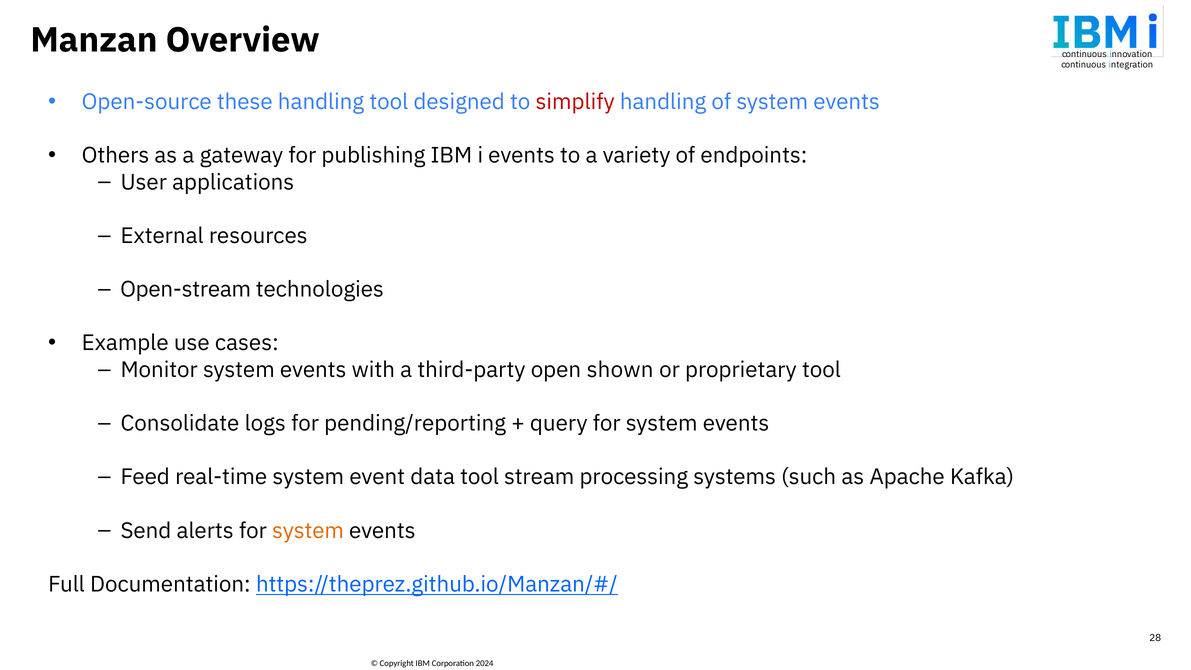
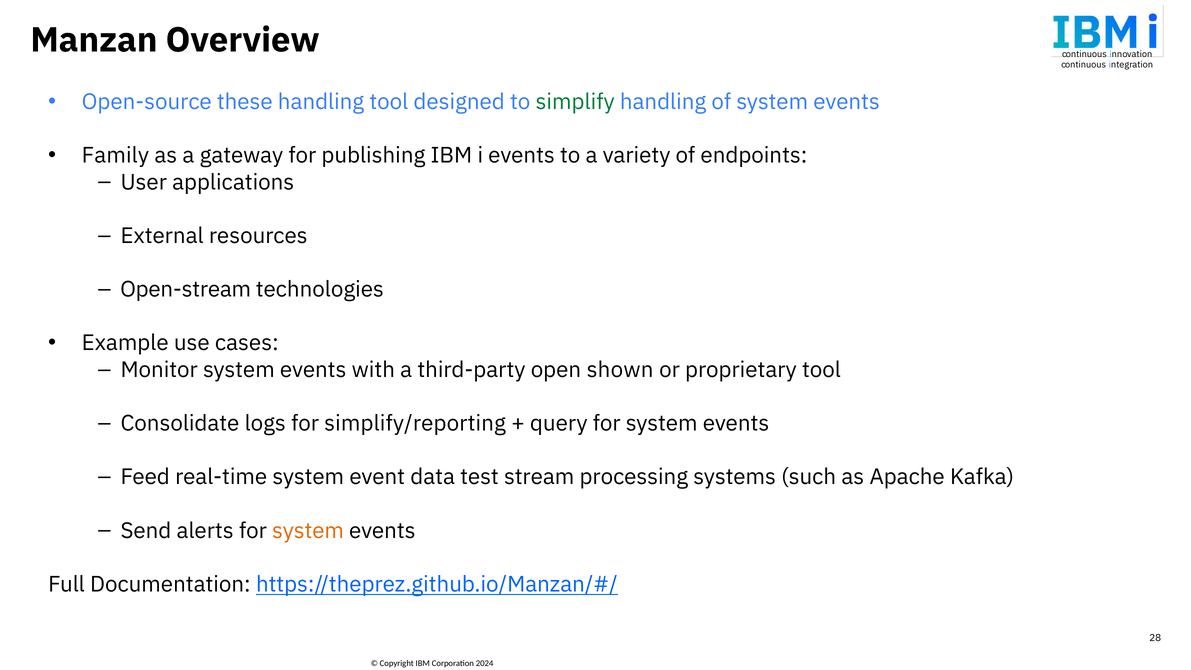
simplify colour: red -> green (575, 102)
Others: Others -> Family (115, 155)
pending/reporting: pending/reporting -> simplify/reporting (415, 423)
data tool: tool -> test (479, 477)
